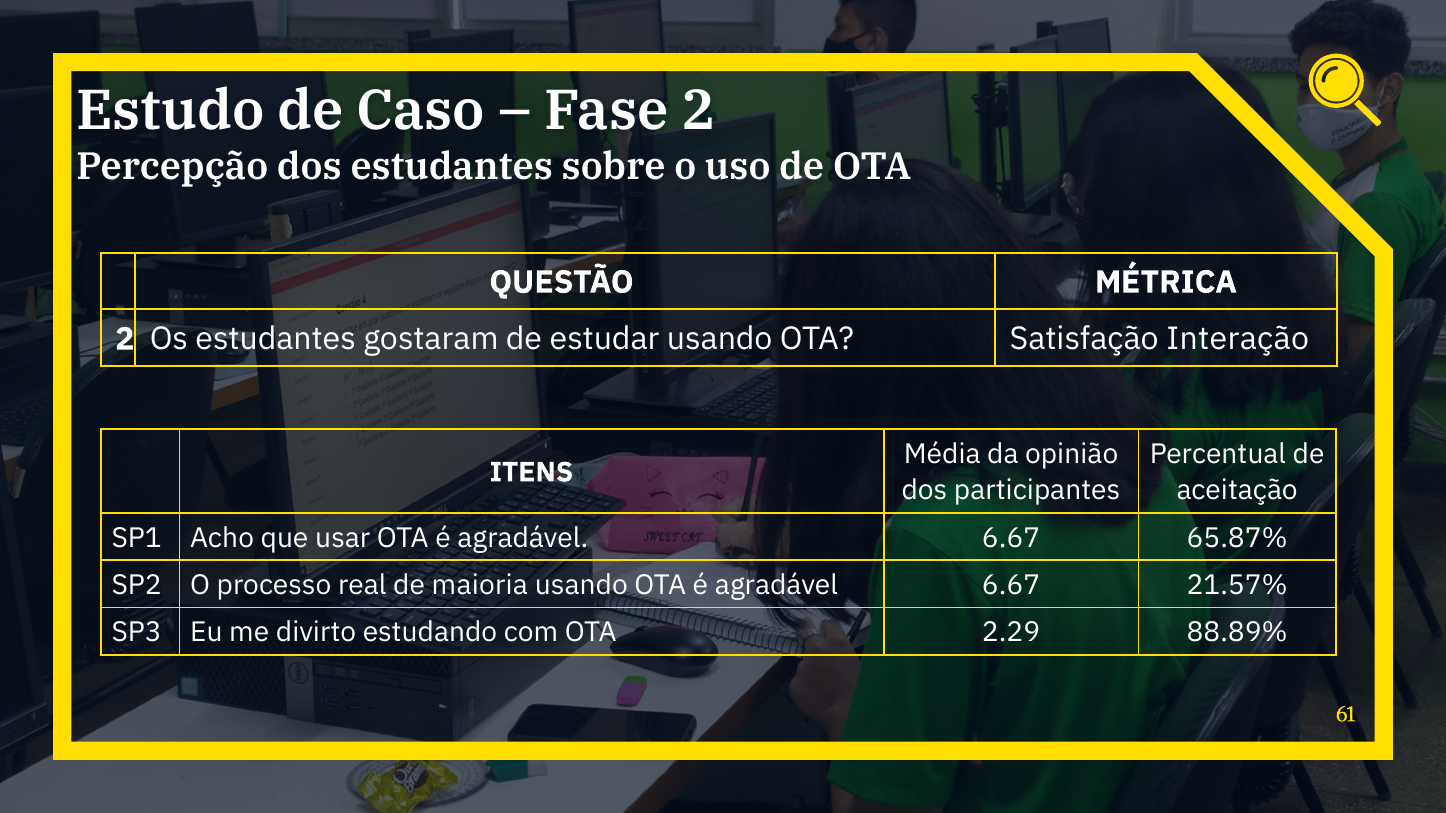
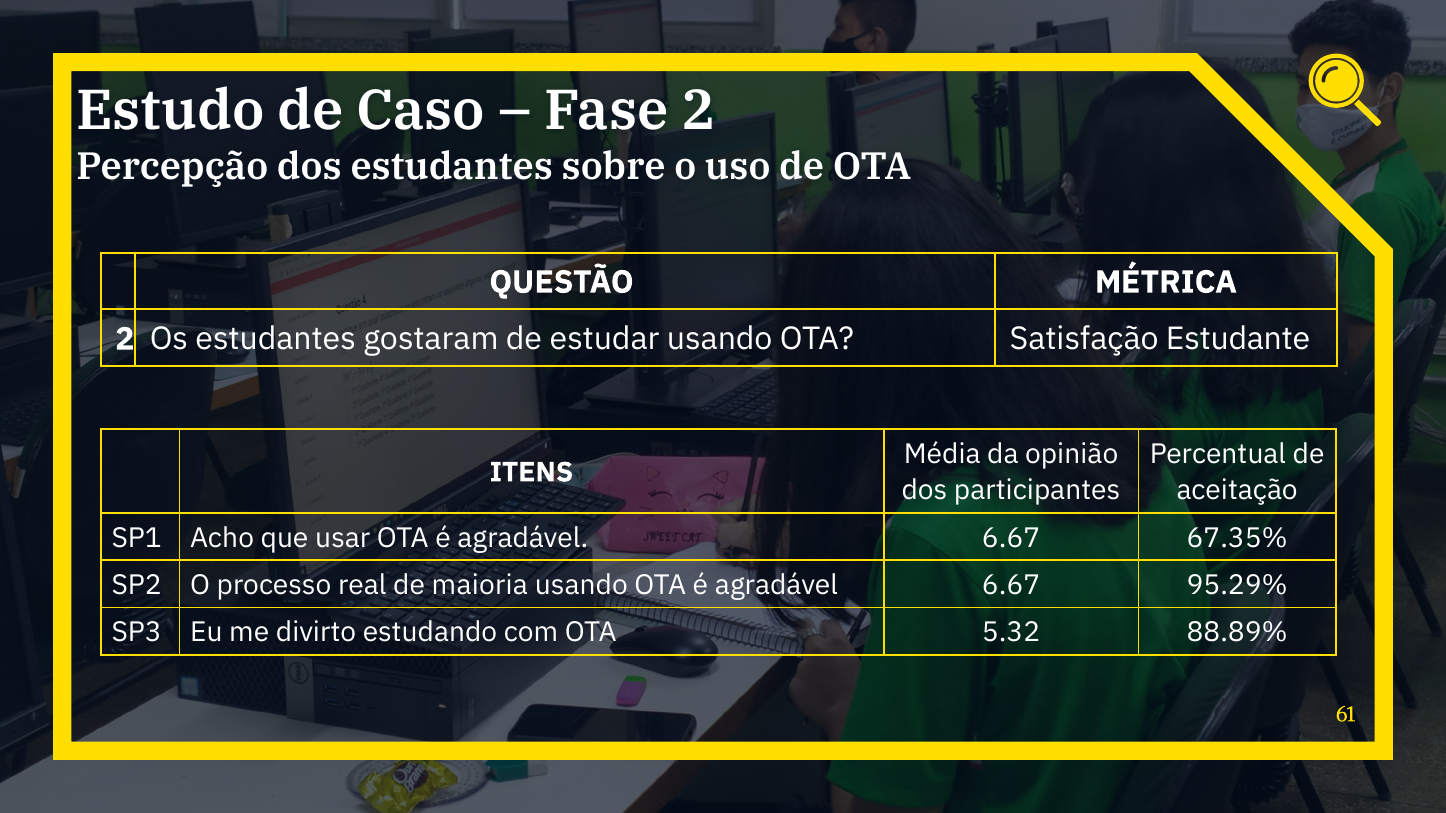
Interação: Interação -> Estudante (1238, 339)
65.87%: 65.87% -> 67.35% (1237, 538)
21.57%: 21.57% -> 95.29% (1237, 585)
2.29: 2.29 -> 5.32 (1011, 633)
